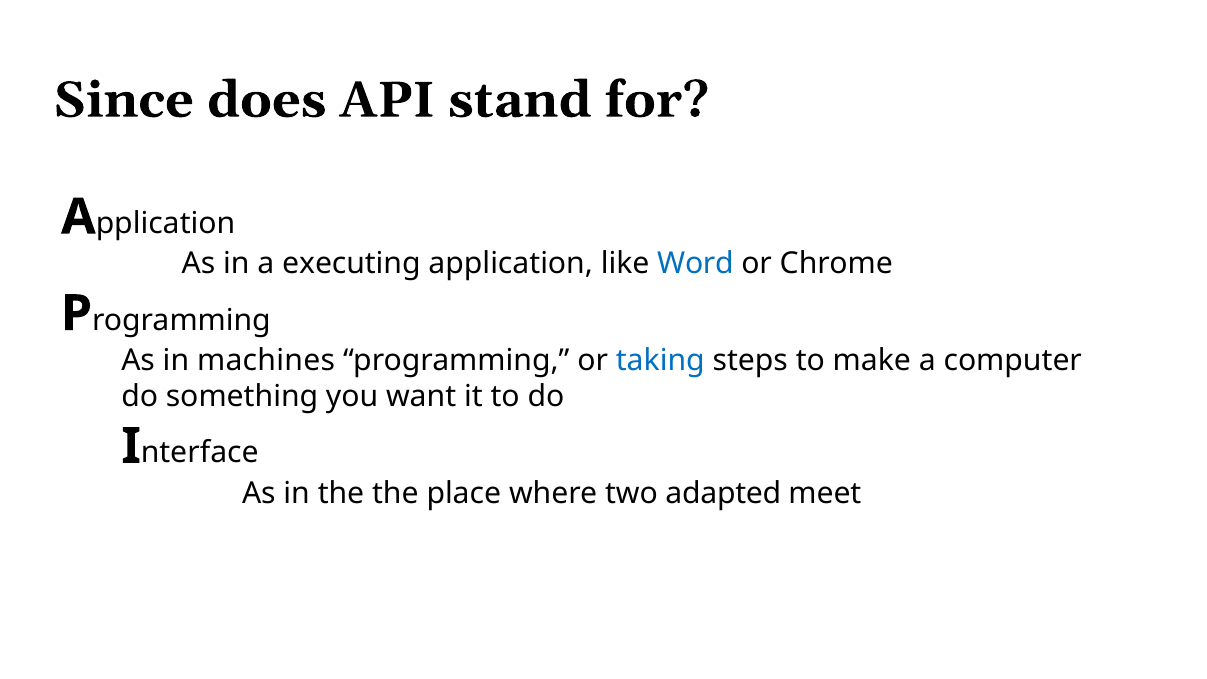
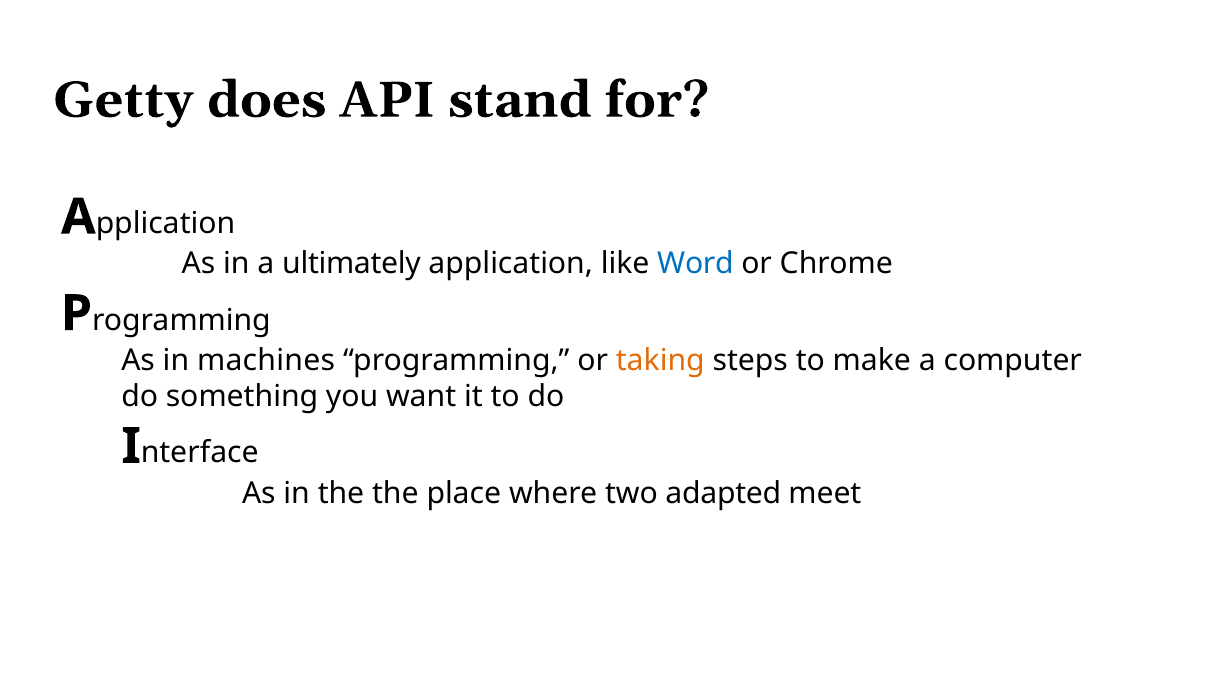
Since: Since -> Getty (123, 100)
executing: executing -> ultimately (351, 264)
taking colour: blue -> orange (660, 360)
